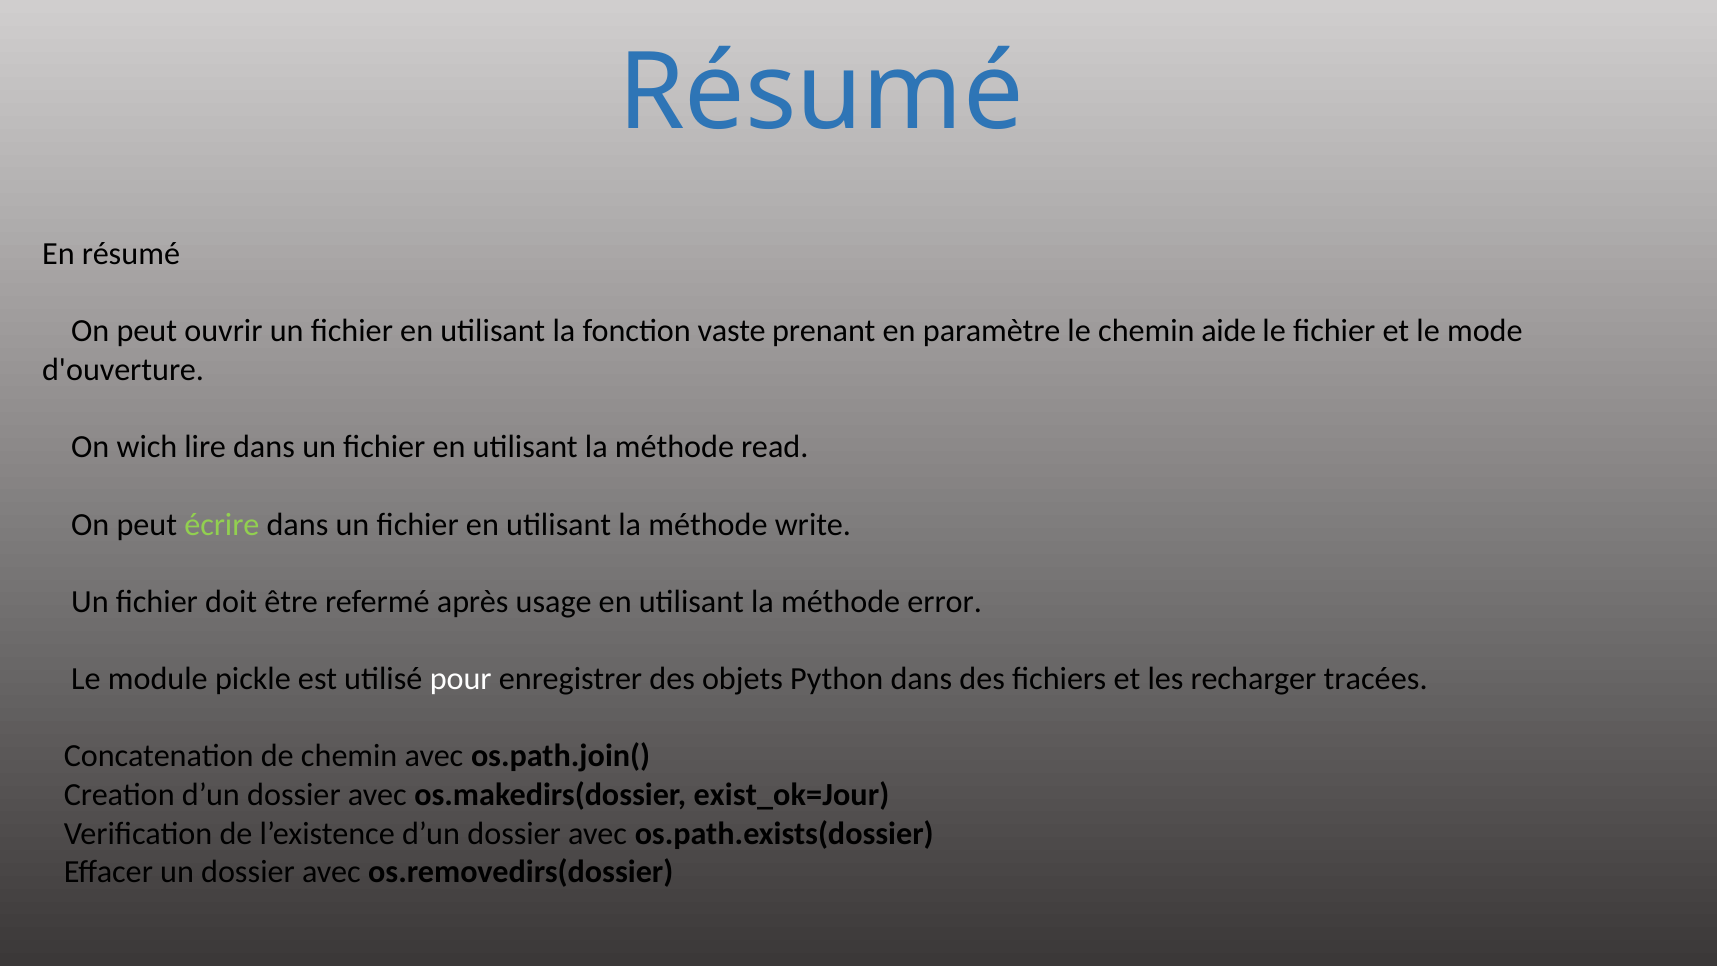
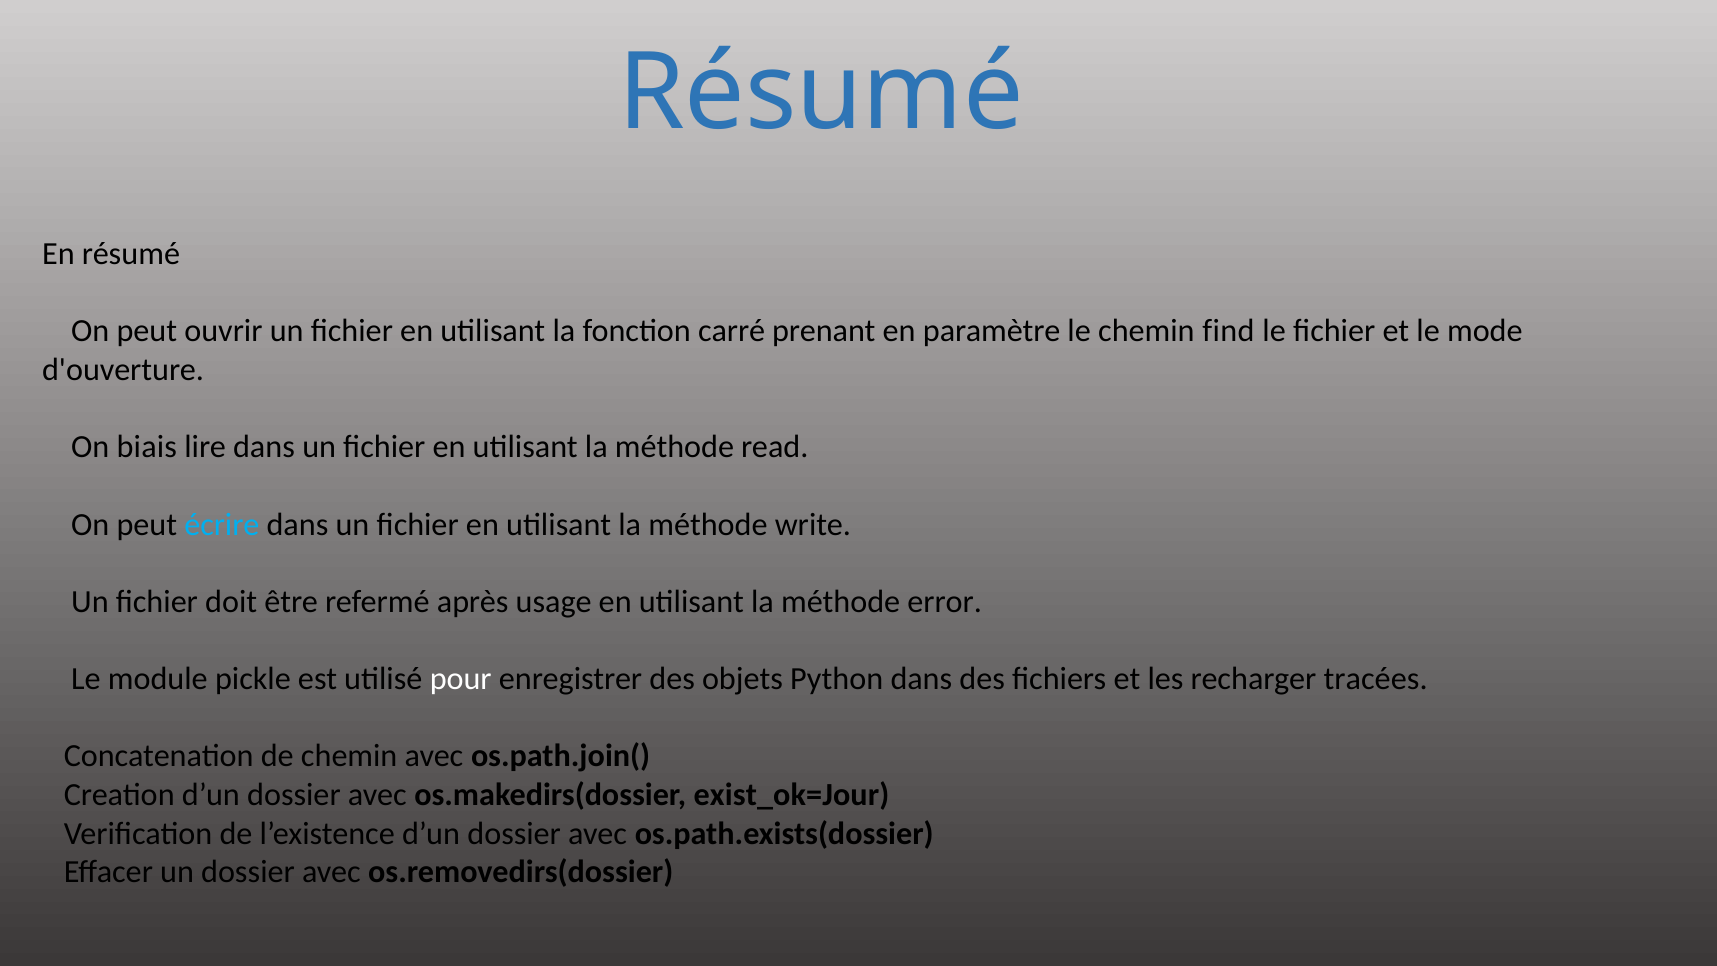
vaste: vaste -> carré (732, 331)
aide: aide -> find (1228, 331)
wich: wich -> biais (147, 447)
écrire colour: light green -> light blue (222, 524)
